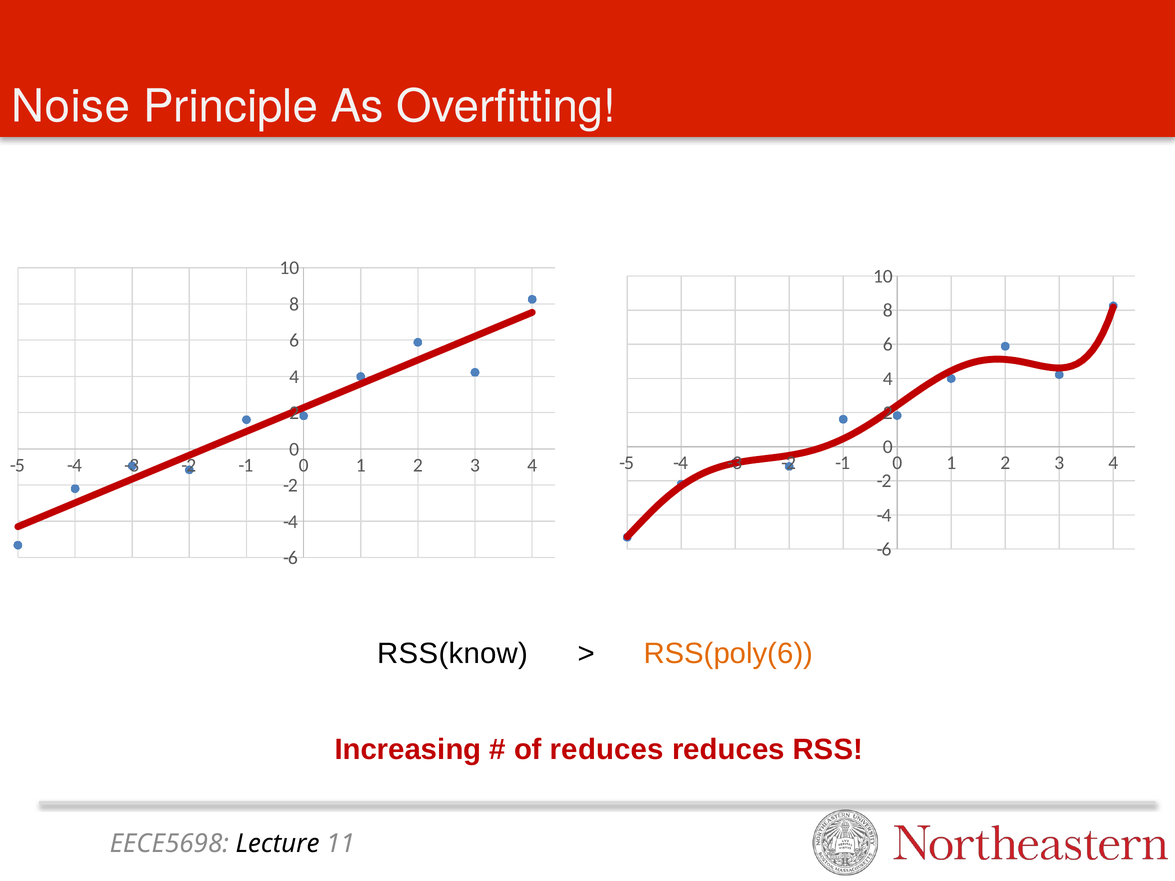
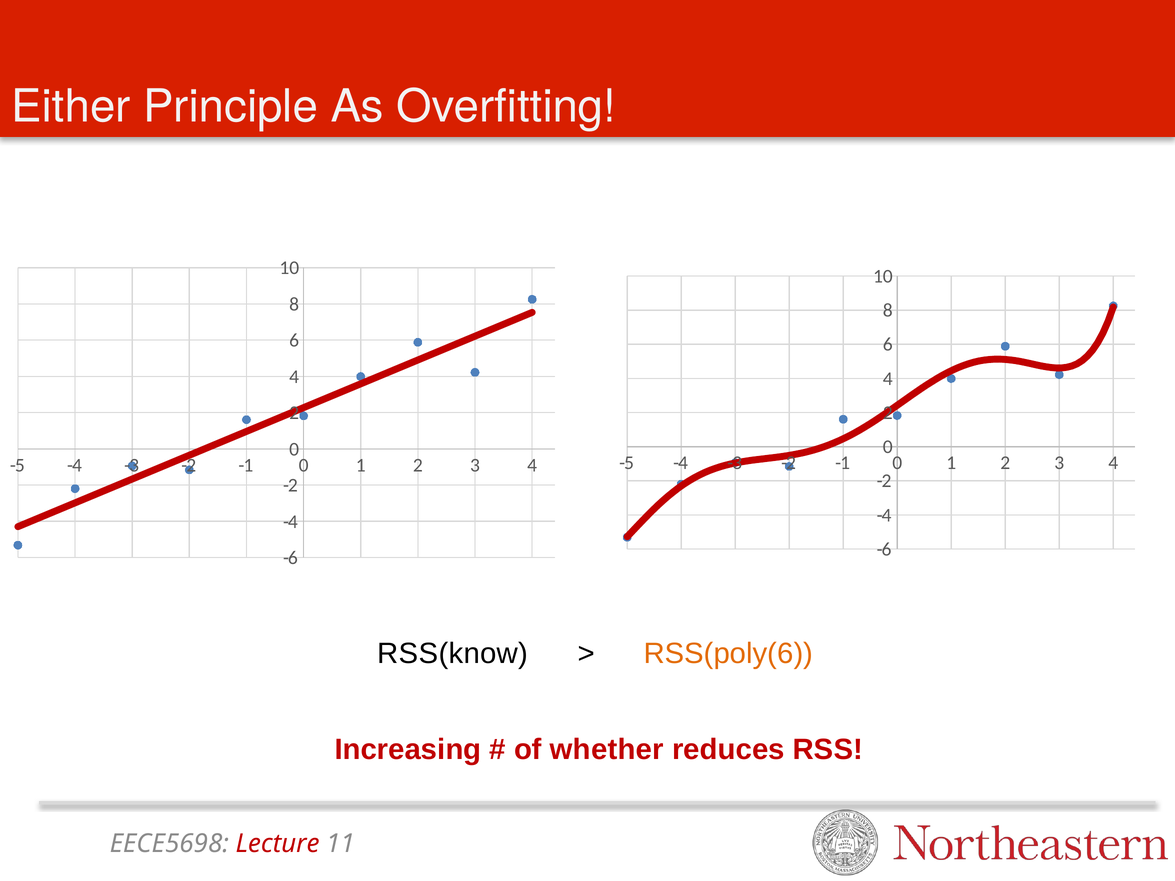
Noise: Noise -> Either (71, 107)
of reduces: reduces -> whether (607, 750)
Lecture colour: black -> red (278, 844)
